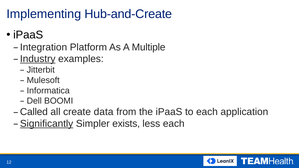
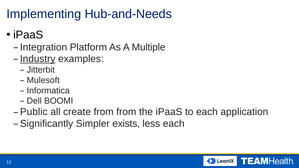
Hub-and-Create: Hub-and-Create -> Hub-and-Needs (128, 14)
Called: Called -> Public (34, 112)
create data: data -> from (104, 112)
Significantly underline: present -> none (47, 124)
